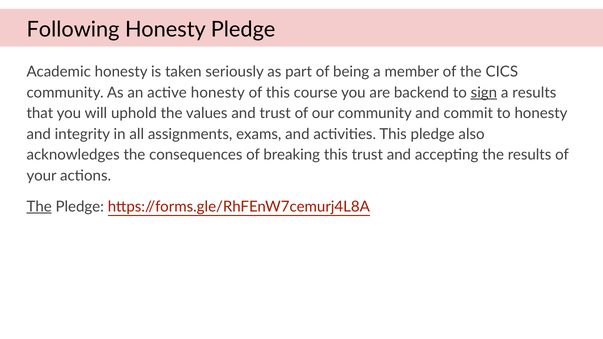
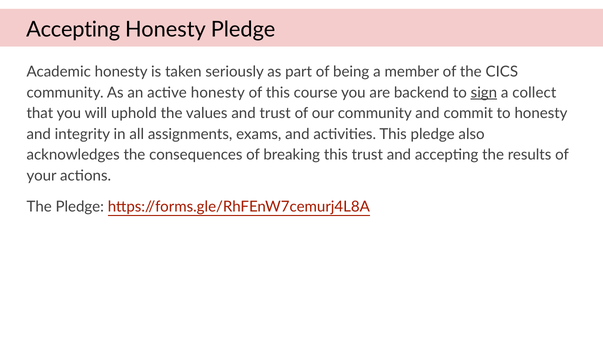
Following: Following -> Accepting (73, 29)
a results: results -> collect (534, 93)
The underline: present -> none (39, 207)
